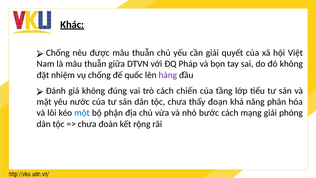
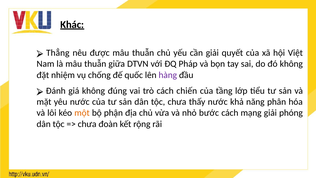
Chống: Chống -> Thẳng (58, 53)
thấy đoạn: đoạn -> nước (218, 102)
một colour: blue -> orange (82, 113)
